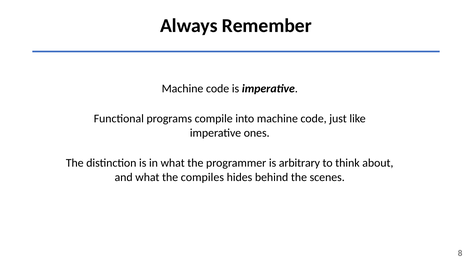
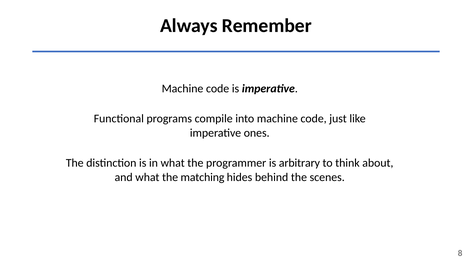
compiles: compiles -> matching (202, 178)
